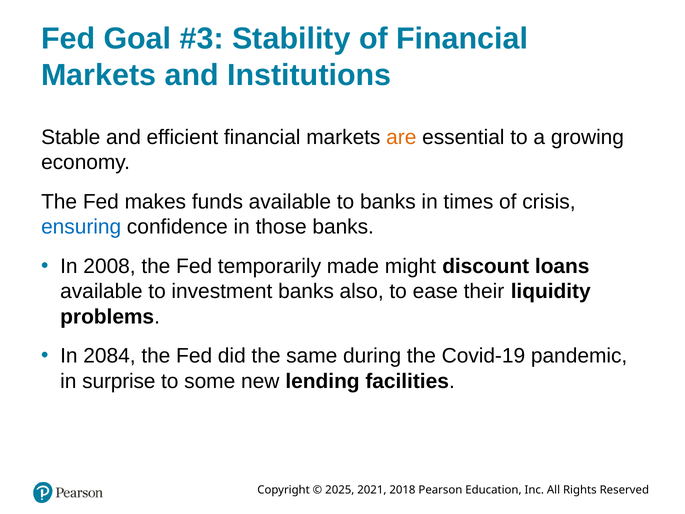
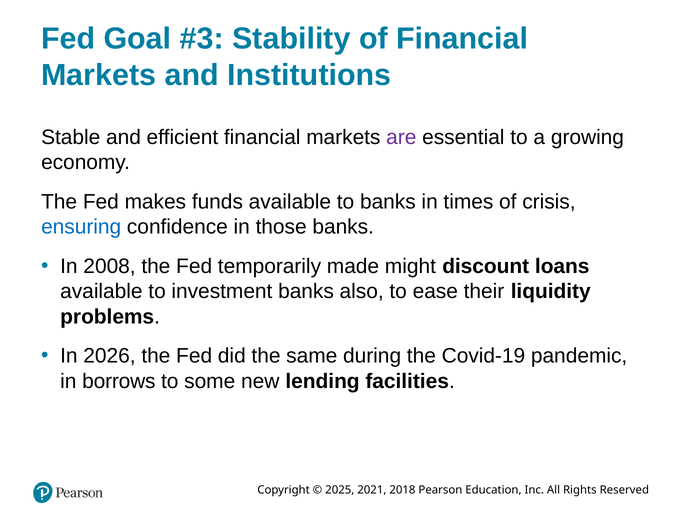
are colour: orange -> purple (401, 137)
2084: 2084 -> 2026 (109, 356)
surprise: surprise -> borrows (119, 381)
